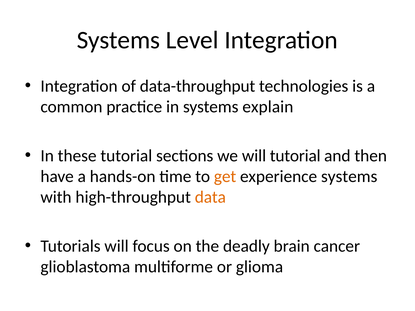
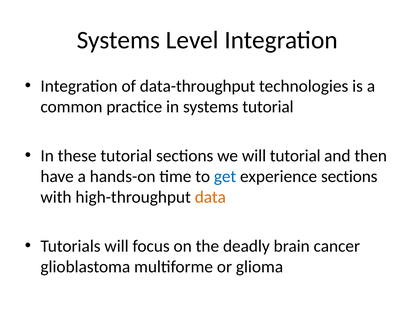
systems explain: explain -> tutorial (268, 107)
get colour: orange -> blue (225, 177)
experience systems: systems -> sections (349, 177)
